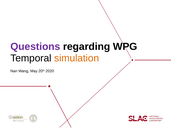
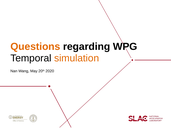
Questions colour: purple -> orange (35, 47)
